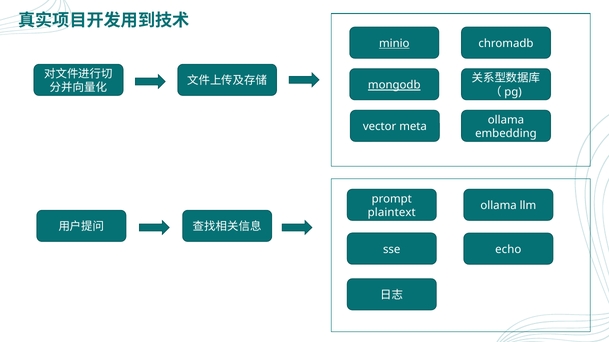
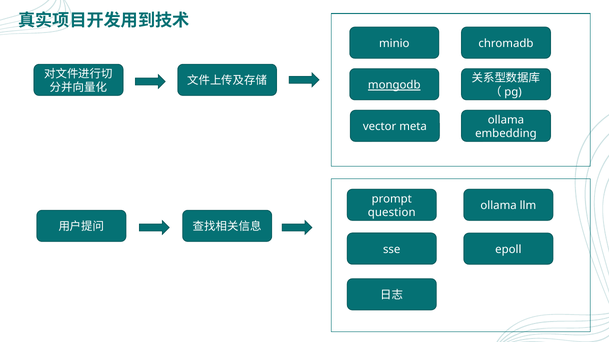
minio underline: present -> none (394, 44)
plaintext: plaintext -> question (392, 213)
echo: echo -> epoll (508, 250)
